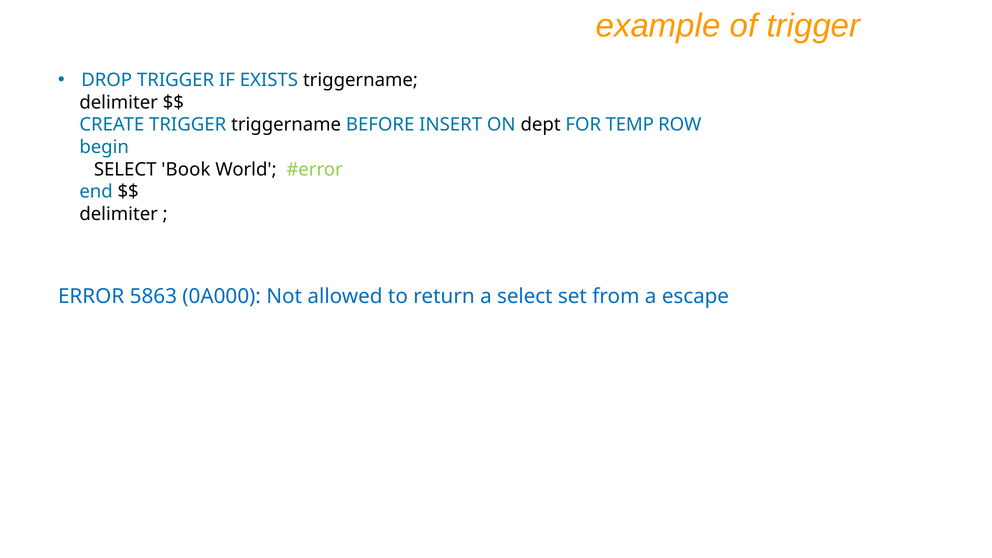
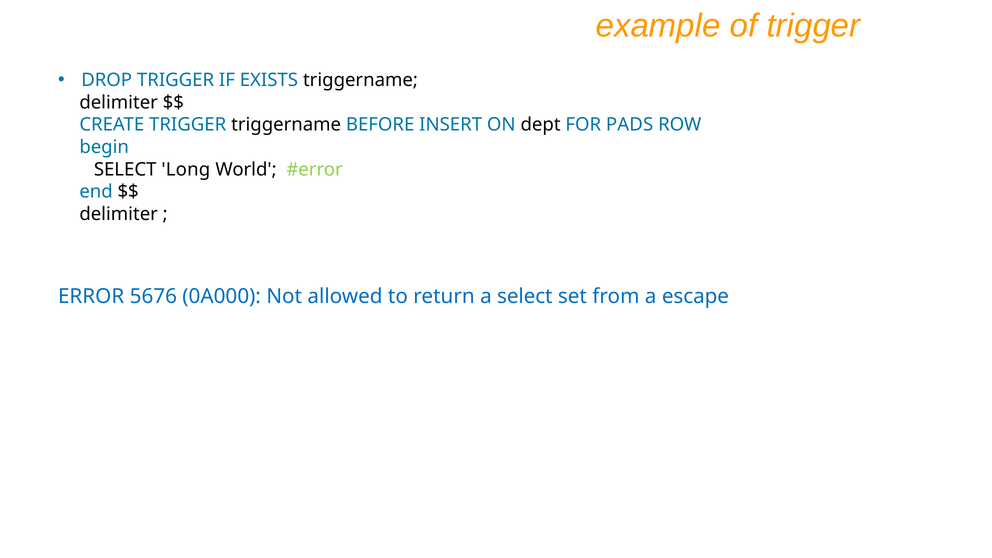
TEMP: TEMP -> PADS (630, 125)
Book: Book -> Long (186, 169)
5863: 5863 -> 5676 (153, 297)
